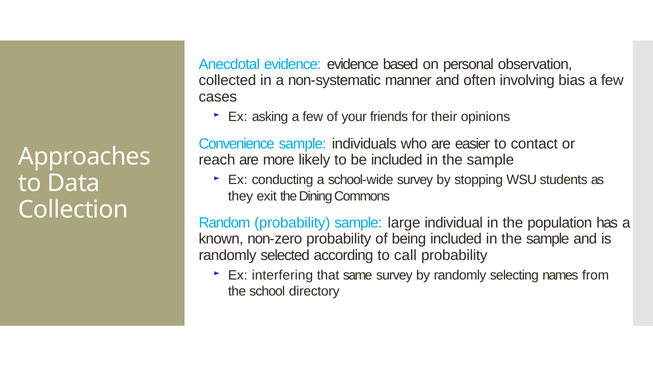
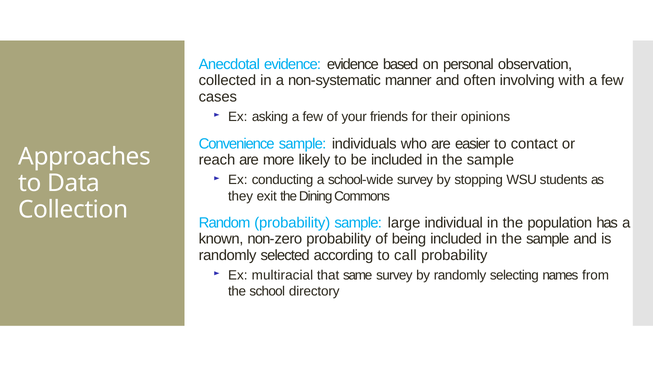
bias: bias -> with (572, 81)
interfering: interfering -> multiracial (282, 276)
